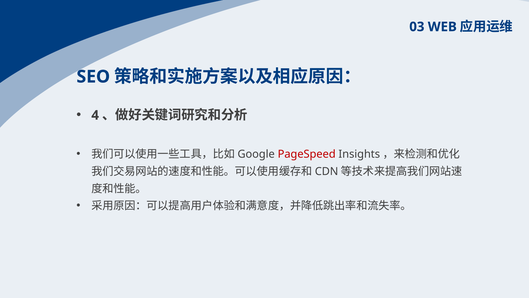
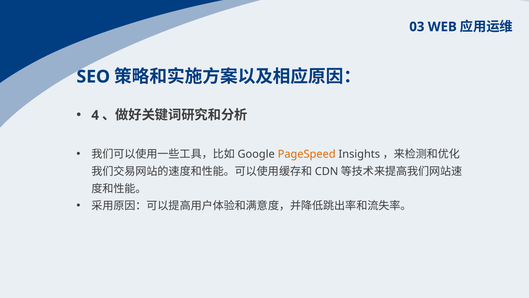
PageSpeed colour: red -> orange (307, 154)
